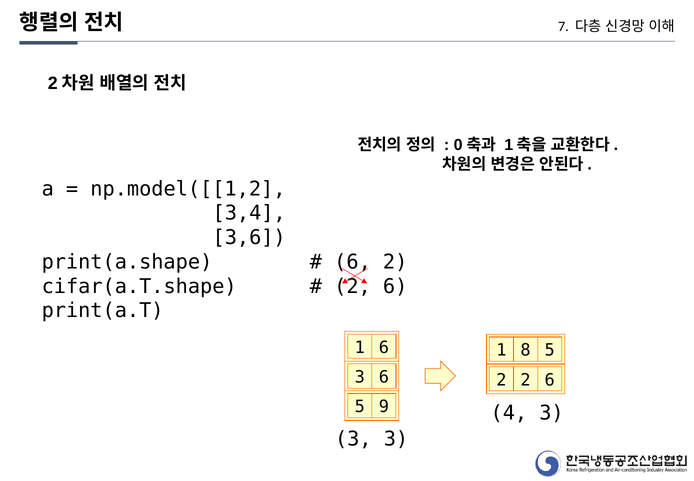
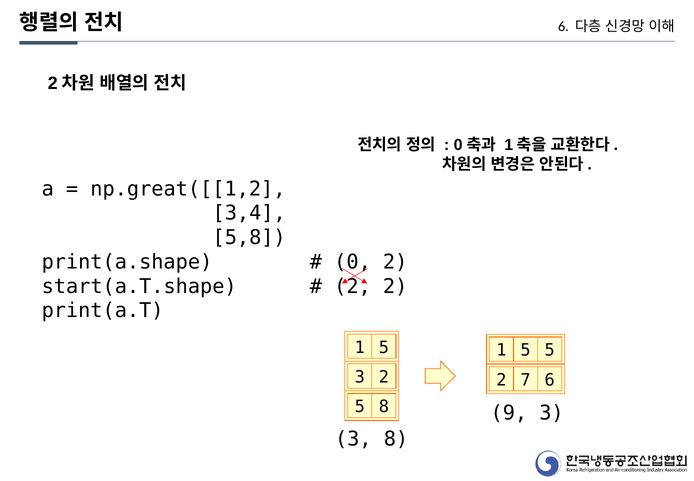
7: 7 -> 6 (563, 26)
np.model([[1,2: np.model([[1,2 -> np.great([[1,2 (188, 189)
3,6: 3,6 -> 5,8 (249, 237)
6: 6 -> 0 (353, 262)
cifar(a.T.shape: cifar(a.T.shape -> start(a.T.shape (139, 286)
2 6: 6 -> 2 (395, 286)
6: 6 -> 5 (384, 347)
8: 8 -> 5 (526, 350)
3 6: 6 -> 2 (384, 377)
2 2: 2 -> 7 (526, 380)
5 9: 9 -> 8 (384, 406)
4: 4 -> 9 (509, 413)
3 3: 3 -> 8 (396, 439)
